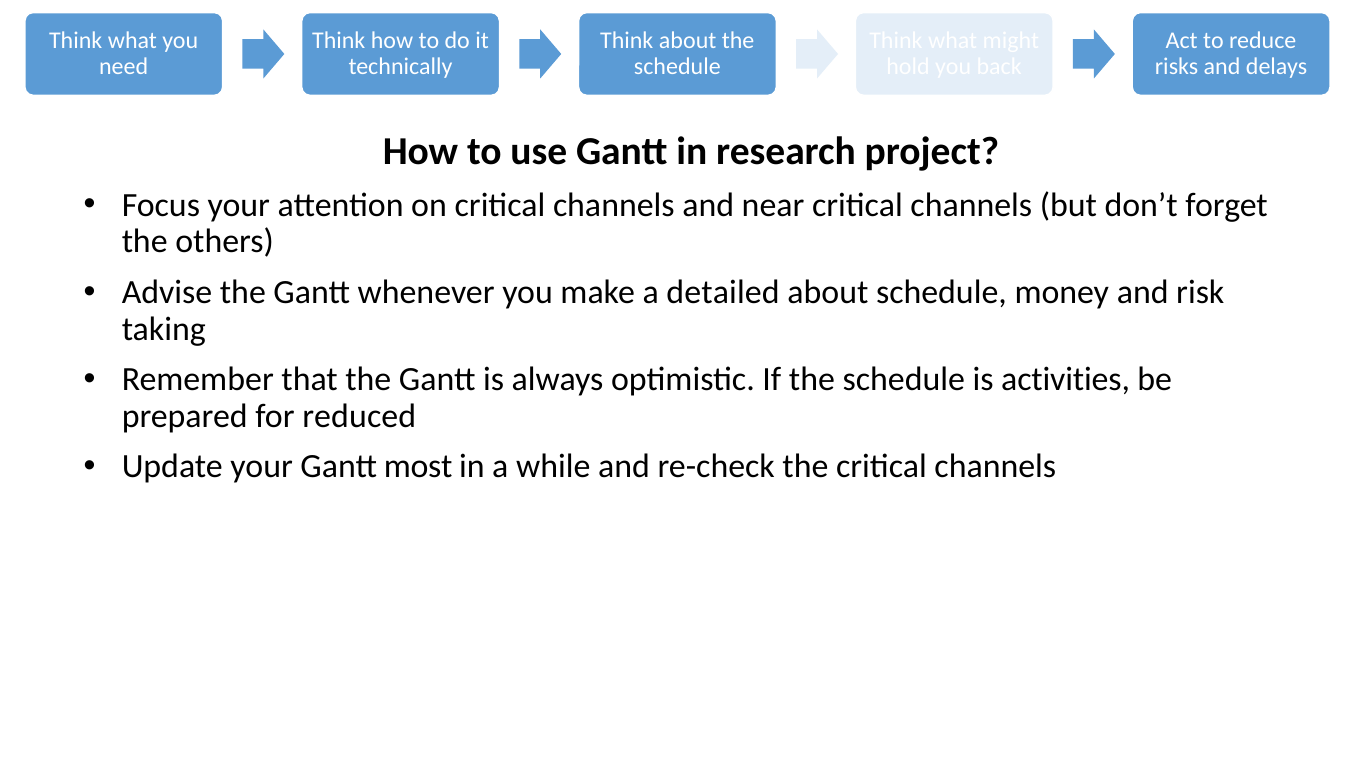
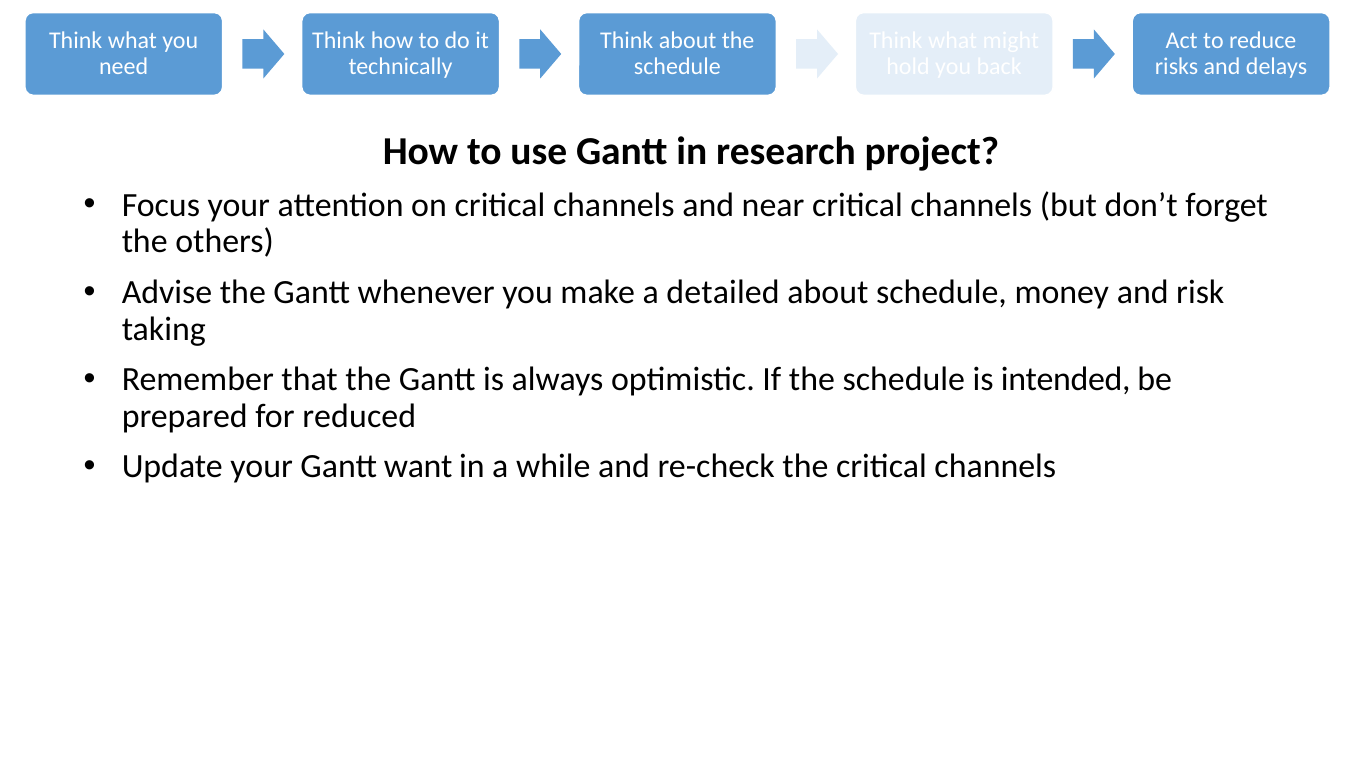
activities: activities -> intended (1066, 380)
most: most -> want (418, 467)
